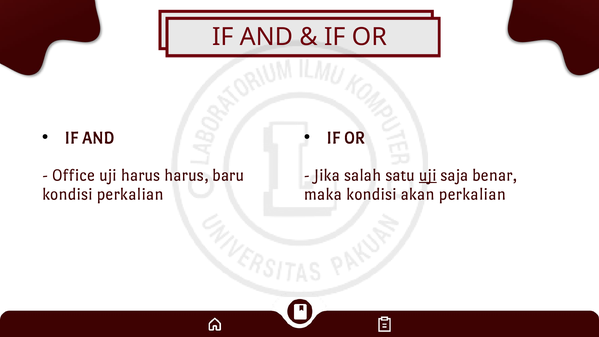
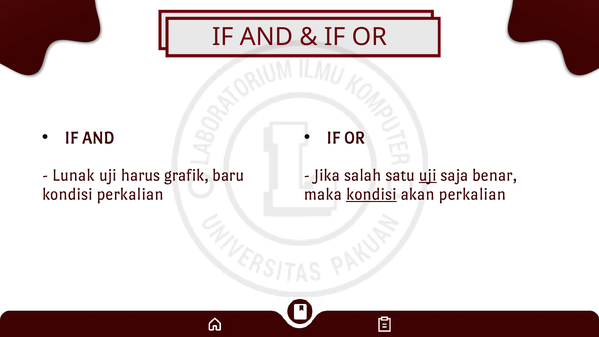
Office: Office -> Lunak (74, 175)
harus harus: harus -> grafik (187, 175)
kondisi underline: none -> present (371, 194)
